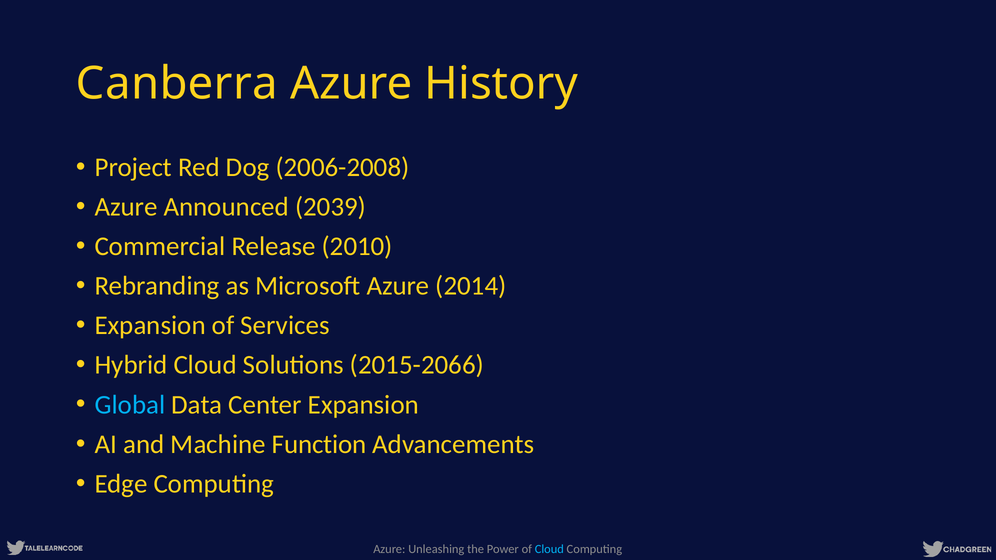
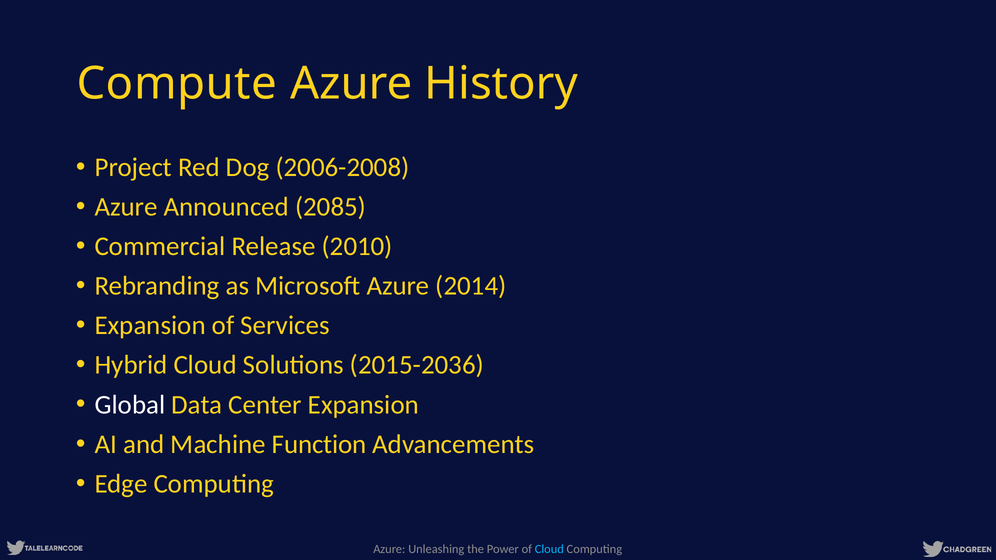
Canberra: Canberra -> Compute (177, 84)
2039: 2039 -> 2085 (331, 207)
2015-2066: 2015-2066 -> 2015-2036 (417, 365)
Global colour: light blue -> white (130, 405)
